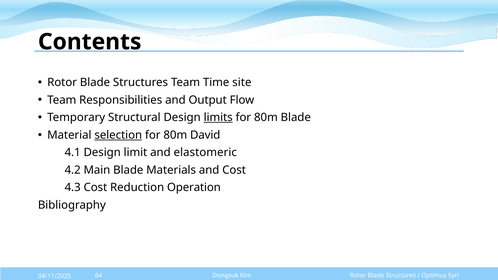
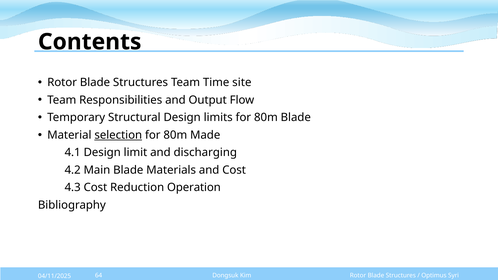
limits underline: present -> none (218, 118)
David: David -> Made (205, 135)
elastomeric: elastomeric -> discharging (205, 153)
